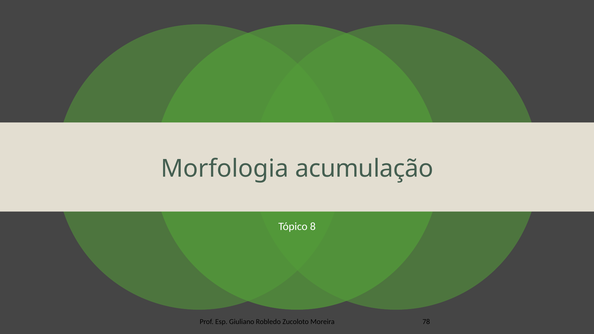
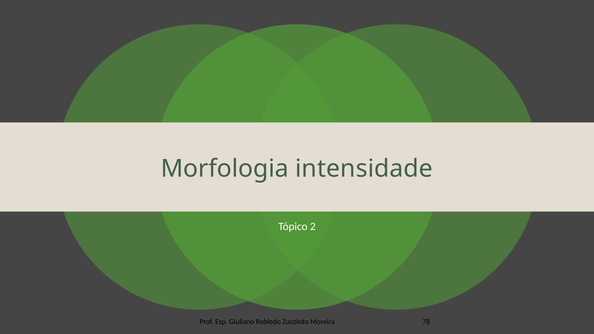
acumulação: acumulação -> intensidade (364, 169)
8: 8 -> 2 (313, 226)
